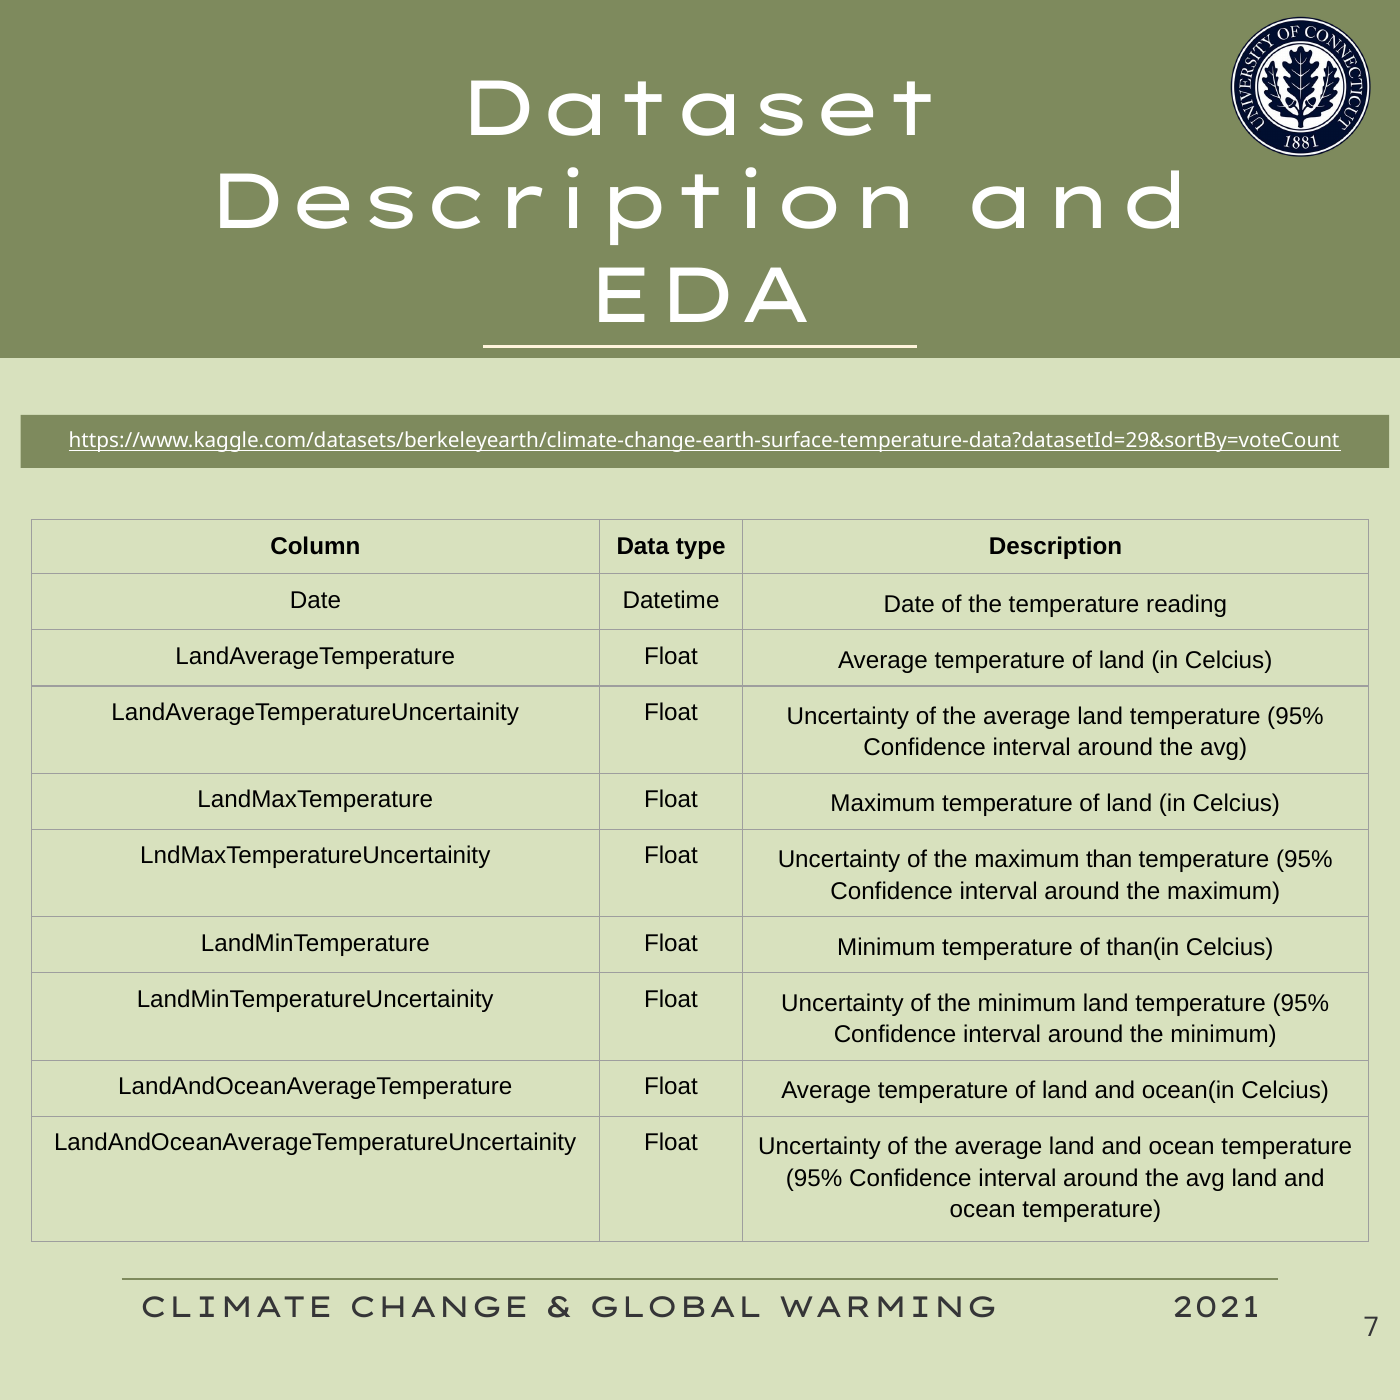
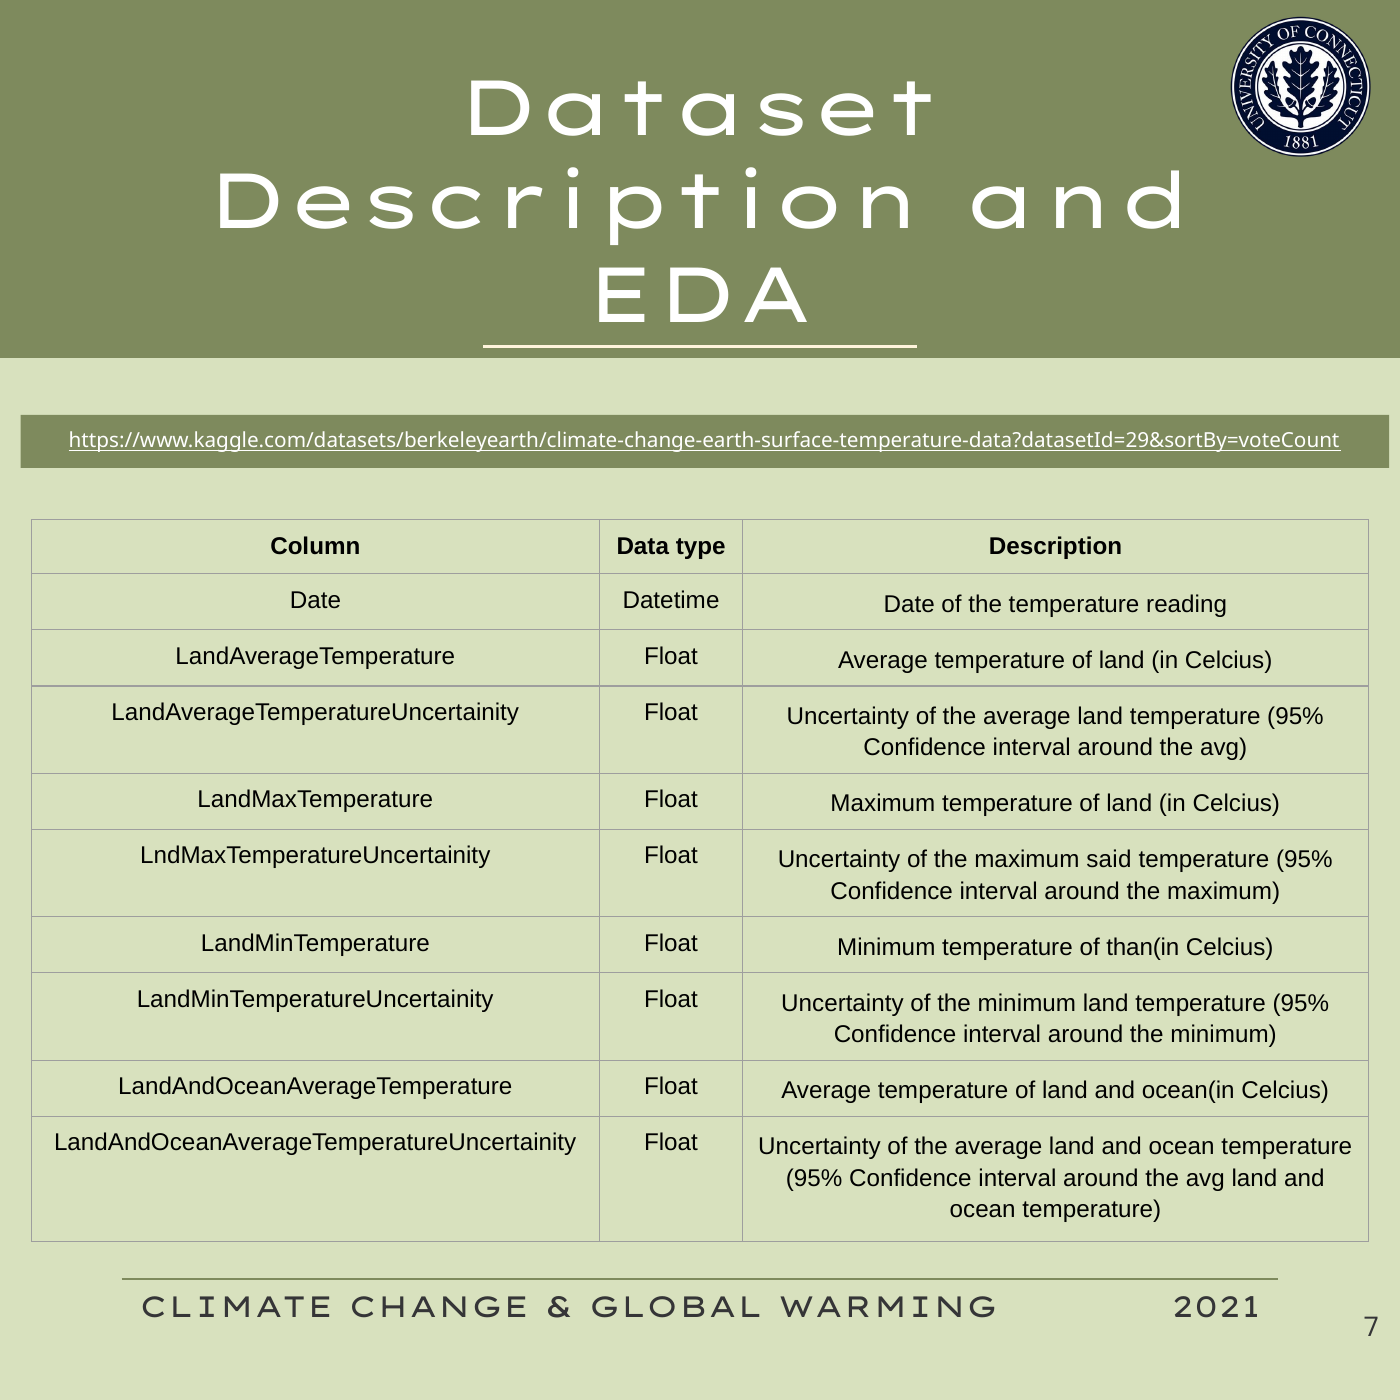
than: than -> said (1109, 860)
